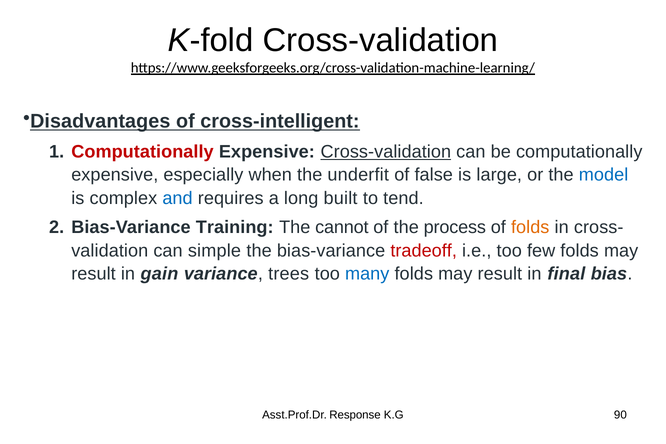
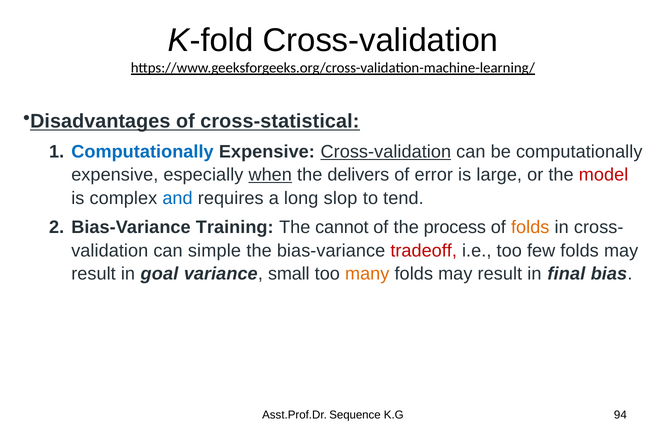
cross-intelligent: cross-intelligent -> cross-statistical (280, 121)
Computationally colour: red -> blue (142, 152)
when underline: none -> present (270, 175)
underfit: underfit -> delivers (358, 175)
false: false -> error (434, 175)
model colour: blue -> red (604, 175)
built: built -> slop (341, 198)
gain: gain -> goal (159, 274)
trees: trees -> small (289, 274)
many colour: blue -> orange (367, 274)
Response: Response -> Sequence (355, 415)
90: 90 -> 94 (620, 415)
